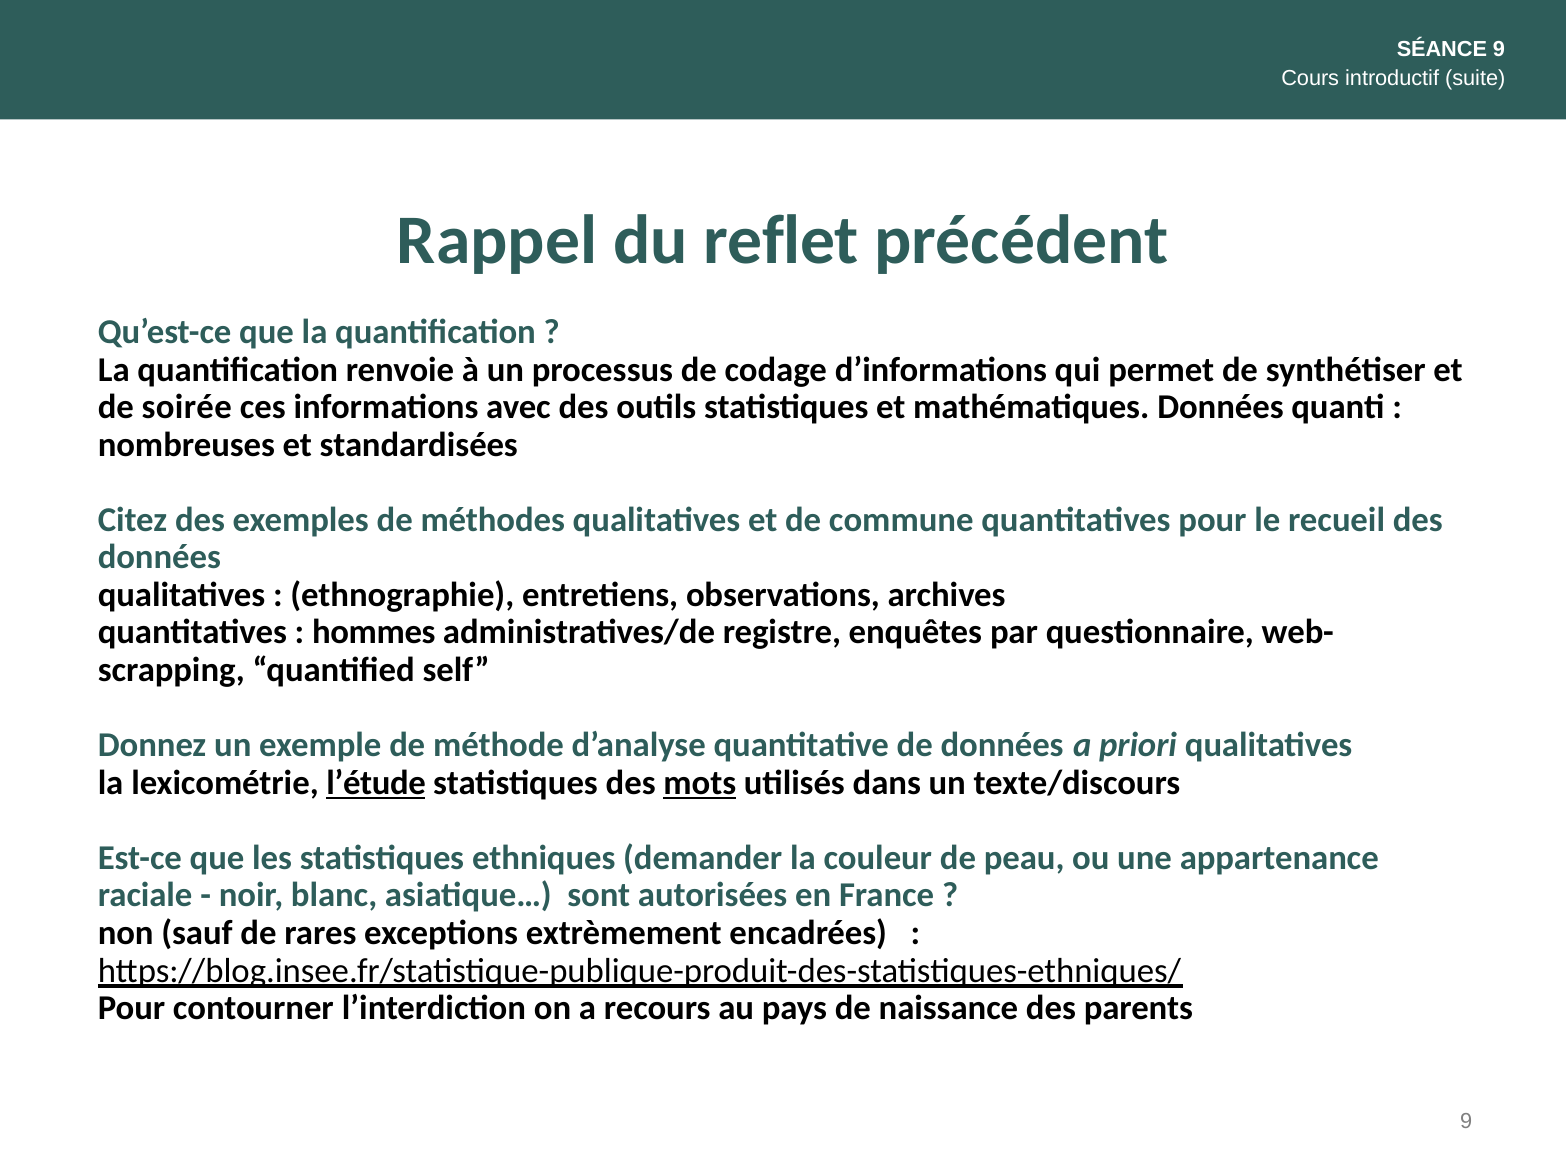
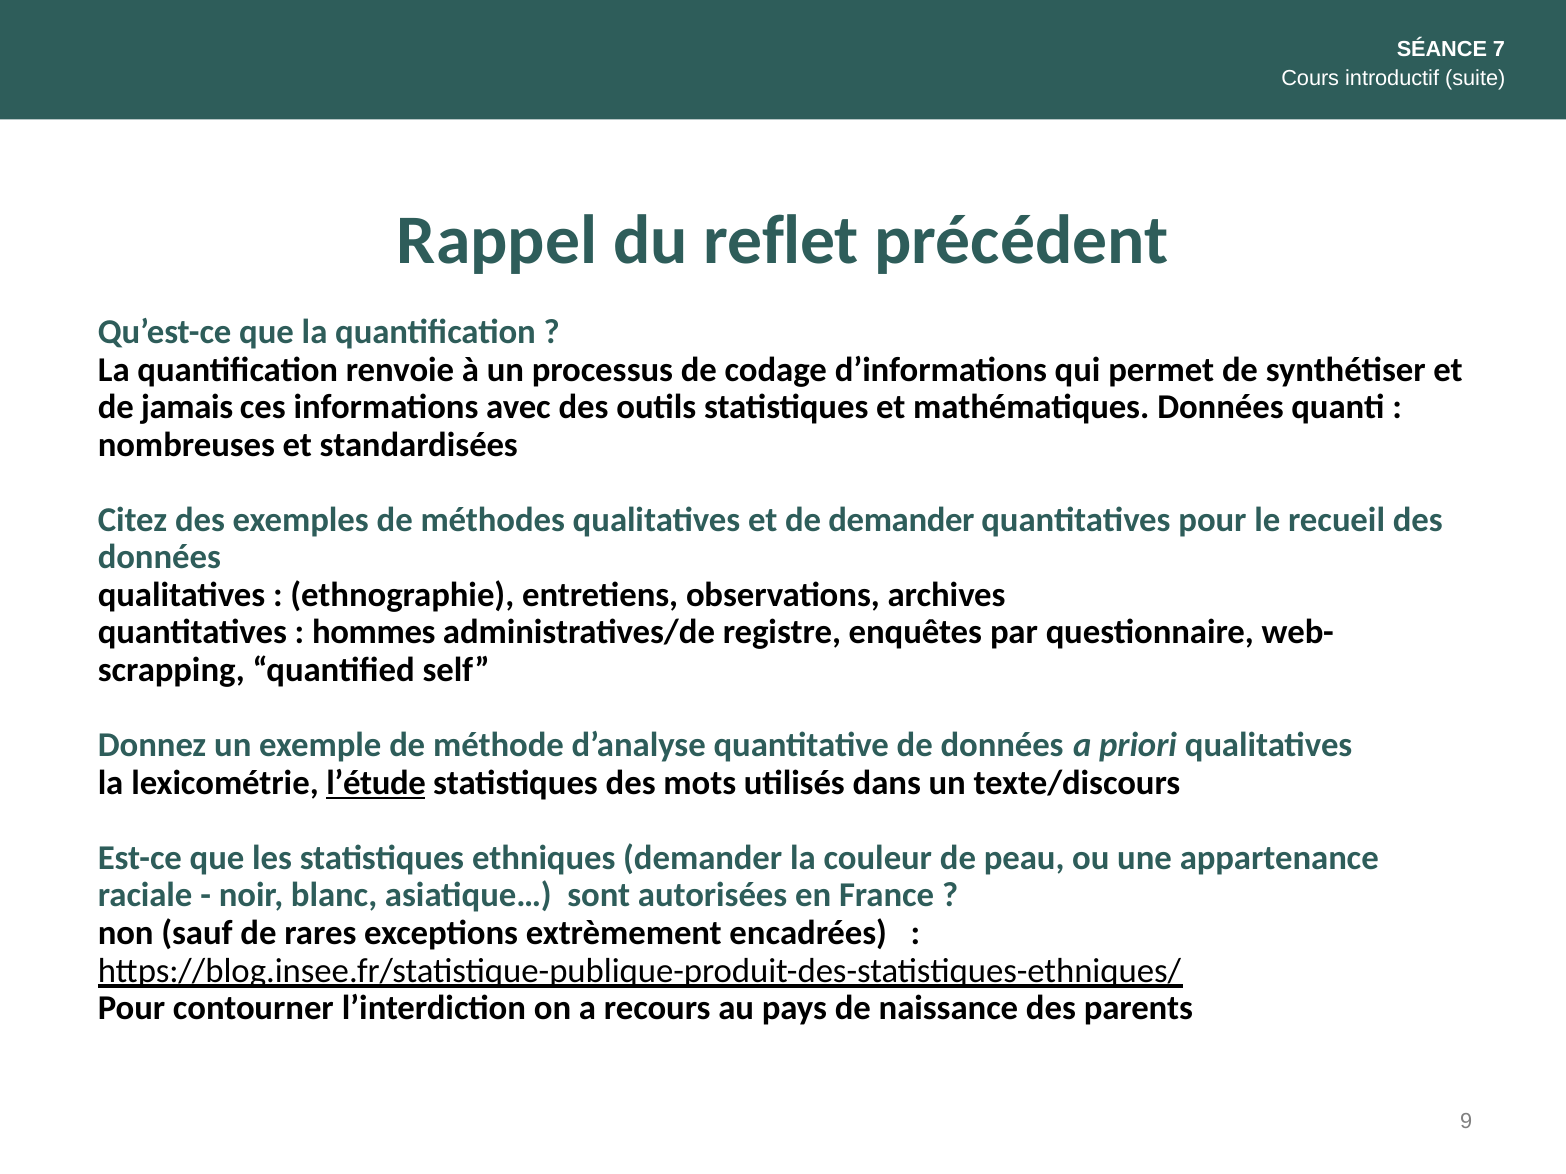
SÉANCE 9: 9 -> 7 (1499, 49)
soirée: soirée -> jamais (187, 407)
de commune: commune -> demander (901, 520)
mots underline: present -> none (700, 783)
